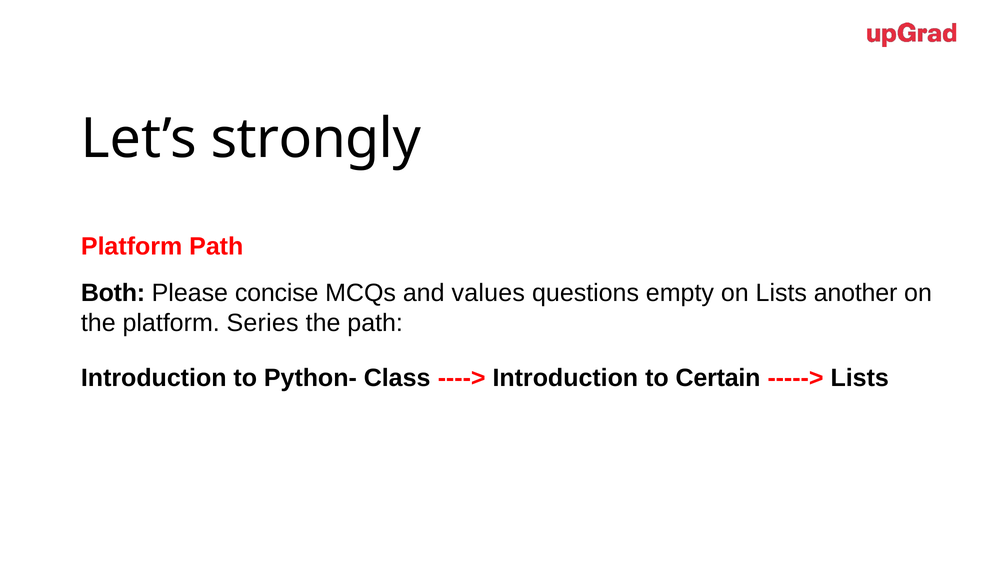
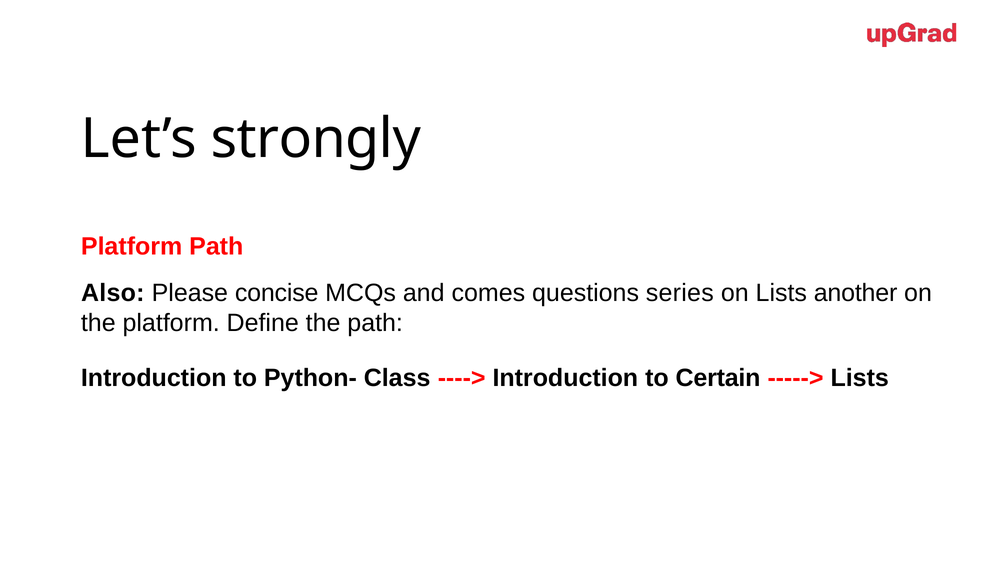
Both: Both -> Also (113, 293)
values: values -> comes (488, 293)
empty: empty -> series (680, 293)
Series: Series -> Define (263, 323)
